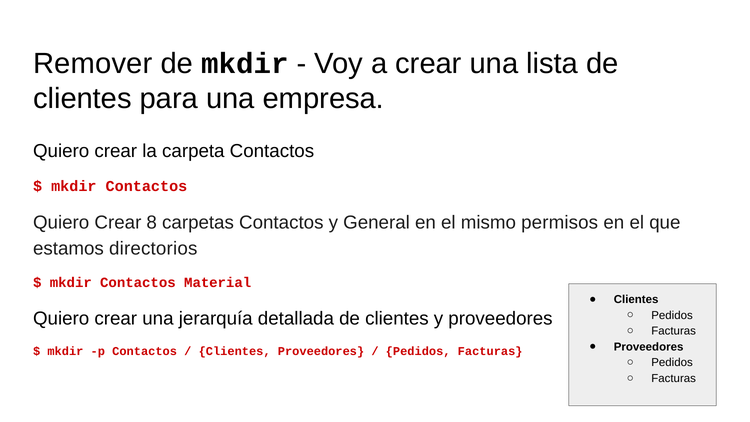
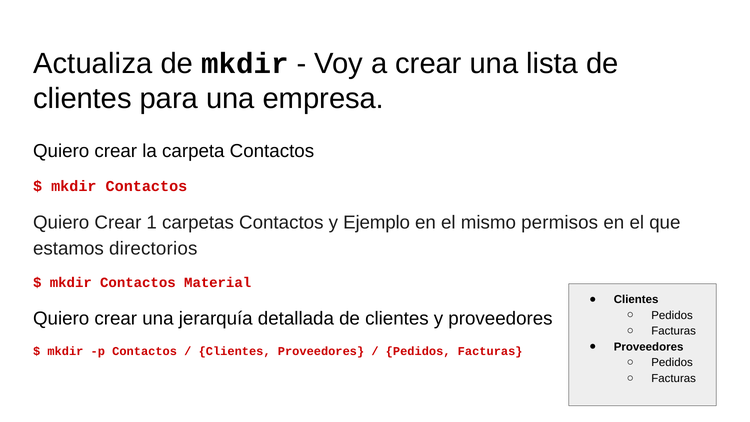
Remover: Remover -> Actualiza (93, 63)
8: 8 -> 1 (152, 223)
General: General -> Ejemplo (377, 223)
